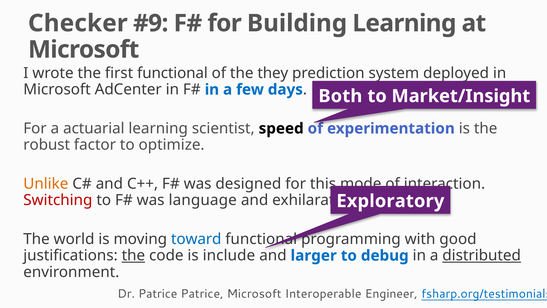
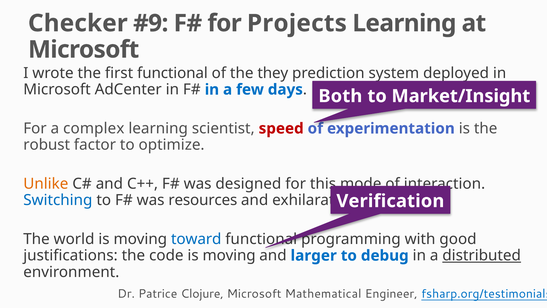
Building: Building -> Projects (297, 23)
actuarial: actuarial -> complex (94, 128)
speed colour: black -> red (281, 128)
Switching colour: red -> blue (58, 200)
language: language -> resources (203, 200)
Exploratory: Exploratory -> Verification (390, 201)
the underline: present -> none (133, 255)
code is include: include -> moving (229, 255)
Patrice Patrice: Patrice -> Clojure (202, 294)
Interoperable: Interoperable -> Mathematical (323, 294)
